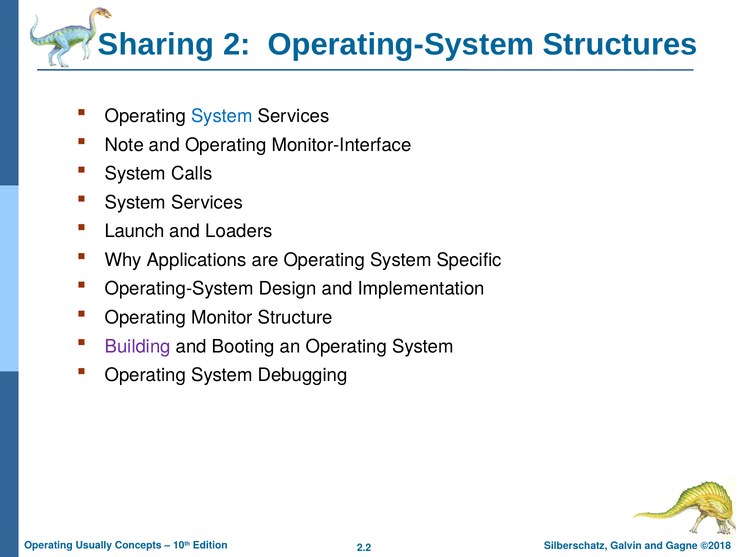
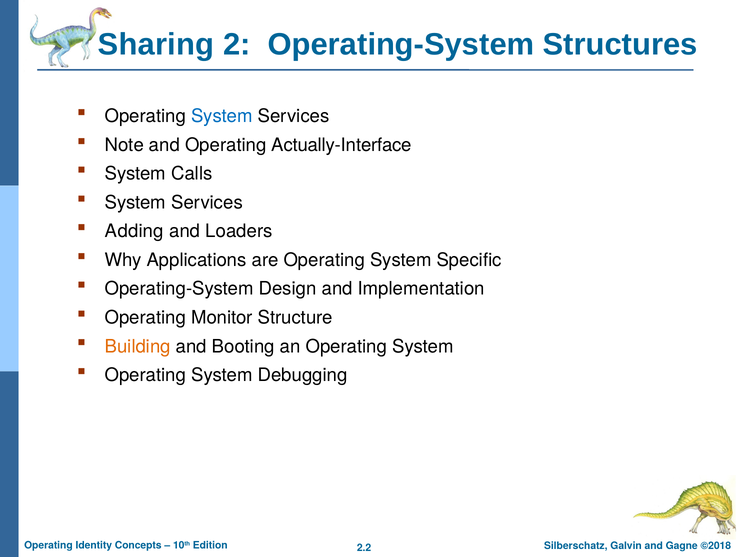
Monitor-Interface: Monitor-Interface -> Actually-Interface (342, 145)
Launch: Launch -> Adding (134, 231)
Building colour: purple -> orange (138, 347)
Usually: Usually -> Identity (94, 546)
